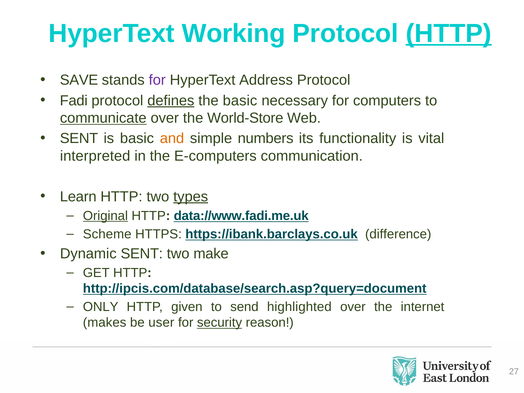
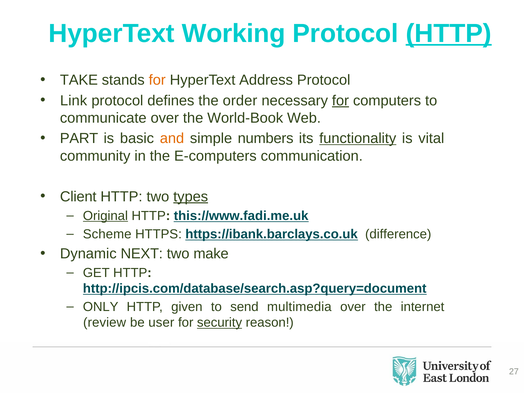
SAVE: SAVE -> TAKE (79, 80)
for colour: purple -> orange (157, 80)
Fadi: Fadi -> Link (74, 101)
defines underline: present -> none (171, 101)
the basic: basic -> order (240, 101)
for underline: none -> present (340, 101)
communicate underline: present -> none (103, 118)
World-Store: World-Store -> World-Book (245, 118)
SENT: SENT -> PART (79, 138)
functionality underline: none -> present (358, 138)
interpreted: interpreted -> community (95, 156)
Learn: Learn -> Client (78, 197)
data://www.fadi.me.uk: data://www.fadi.me.uk -> this://www.fadi.me.uk (241, 216)
Dynamic SENT: SENT -> NEXT (142, 254)
highlighted: highlighted -> multimedia (299, 307)
makes: makes -> review (105, 323)
